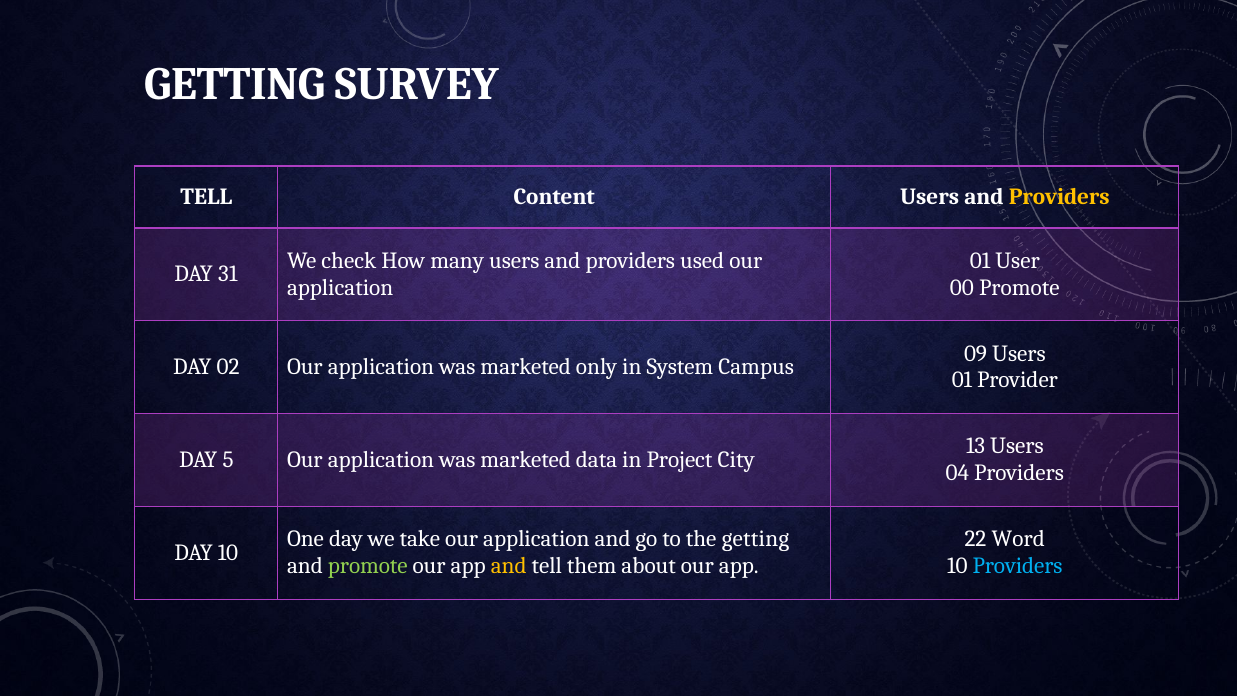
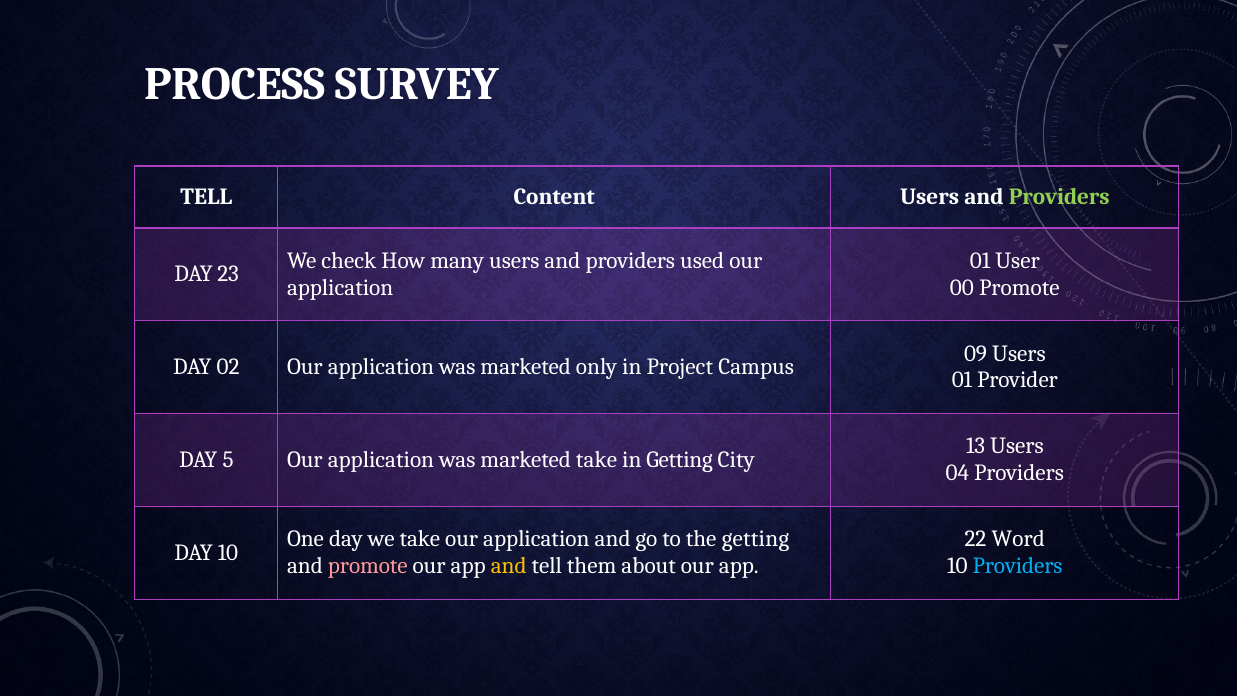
GETTING: GETTING -> PROCESS (235, 85)
Providers colour: yellow -> light green (1059, 197)
31: 31 -> 23 (228, 274)
System: System -> Project (680, 367)
marketed data: data -> take (596, 460)
in Project: Project -> Getting (680, 460)
promote colour: light green -> pink (368, 566)
